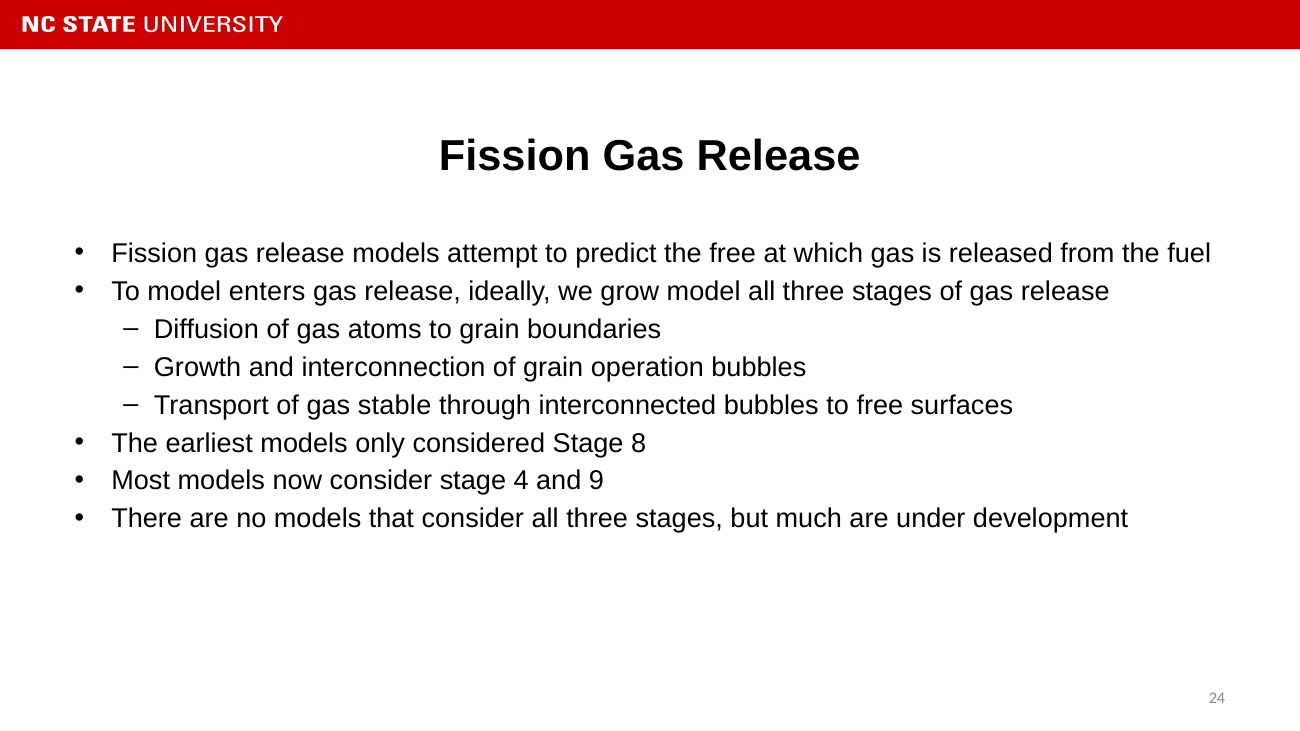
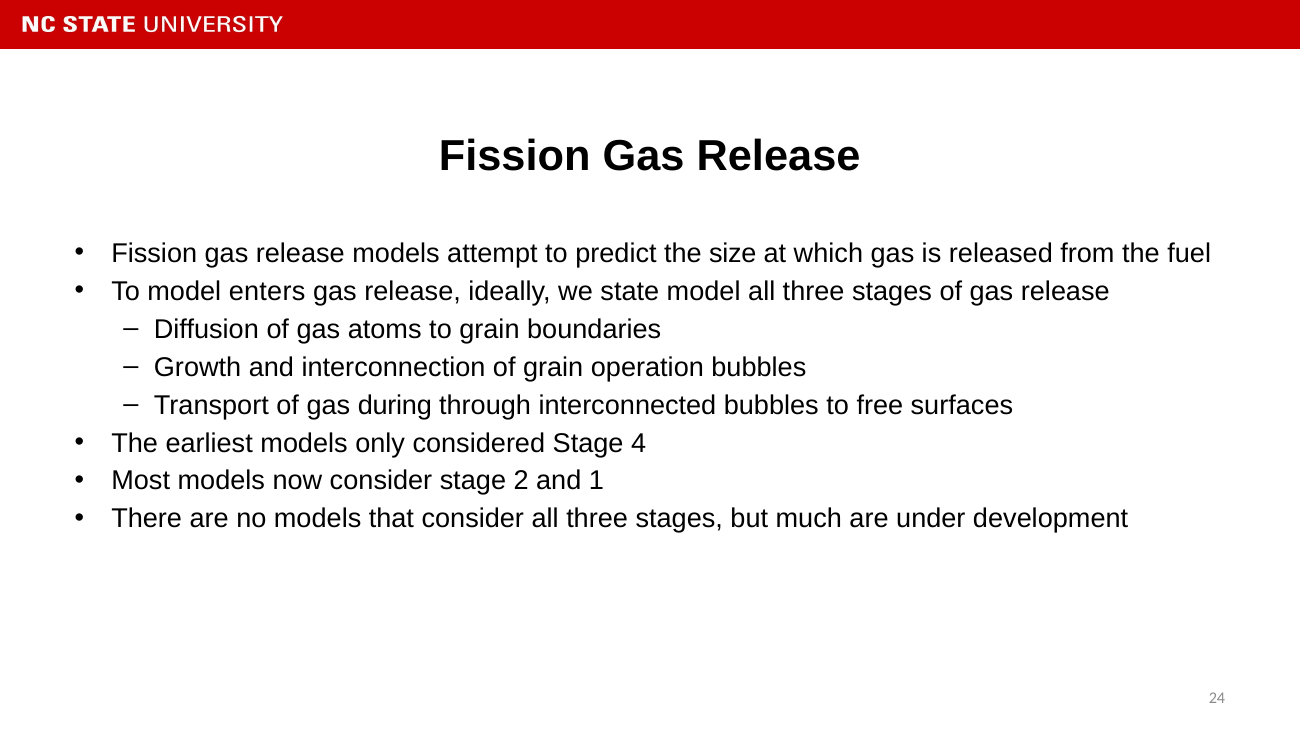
the free: free -> size (733, 253)
grow: grow -> state (630, 291)
stable: stable -> during (395, 405)
8: 8 -> 4 (639, 443)
4: 4 -> 2 (521, 481)
9: 9 -> 1 (596, 481)
